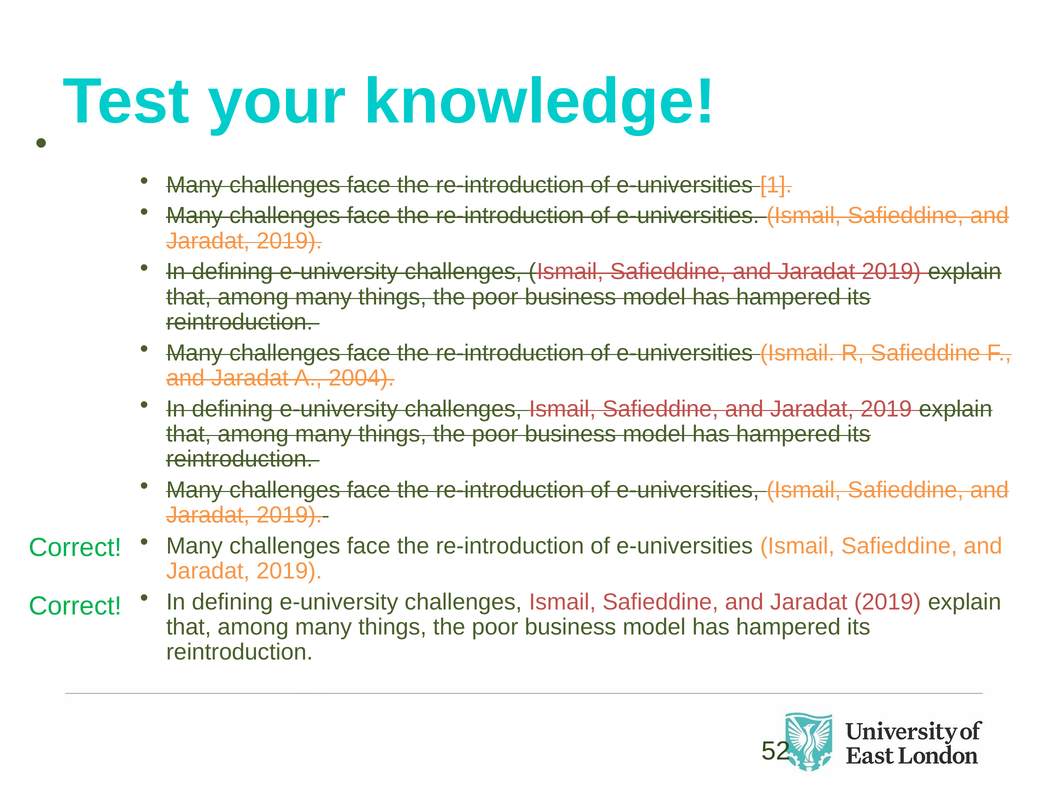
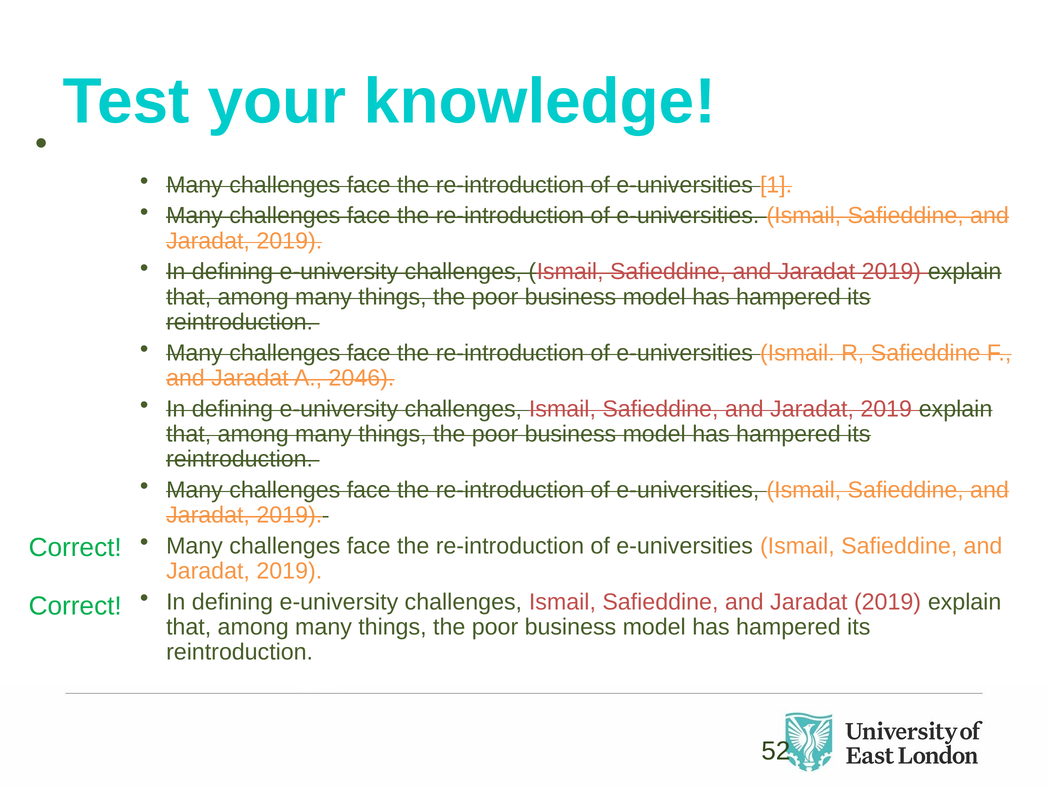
2004: 2004 -> 2046 (361, 378)
